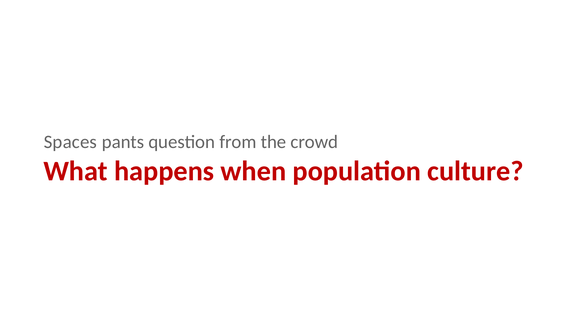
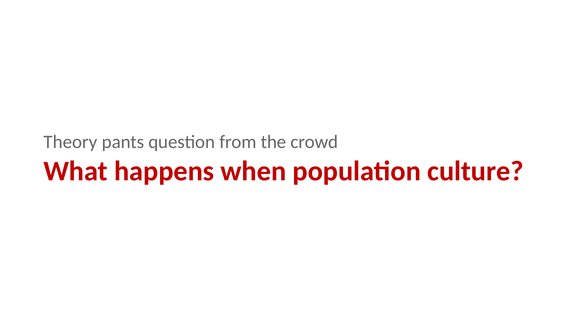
Spaces: Spaces -> Theory (70, 142)
